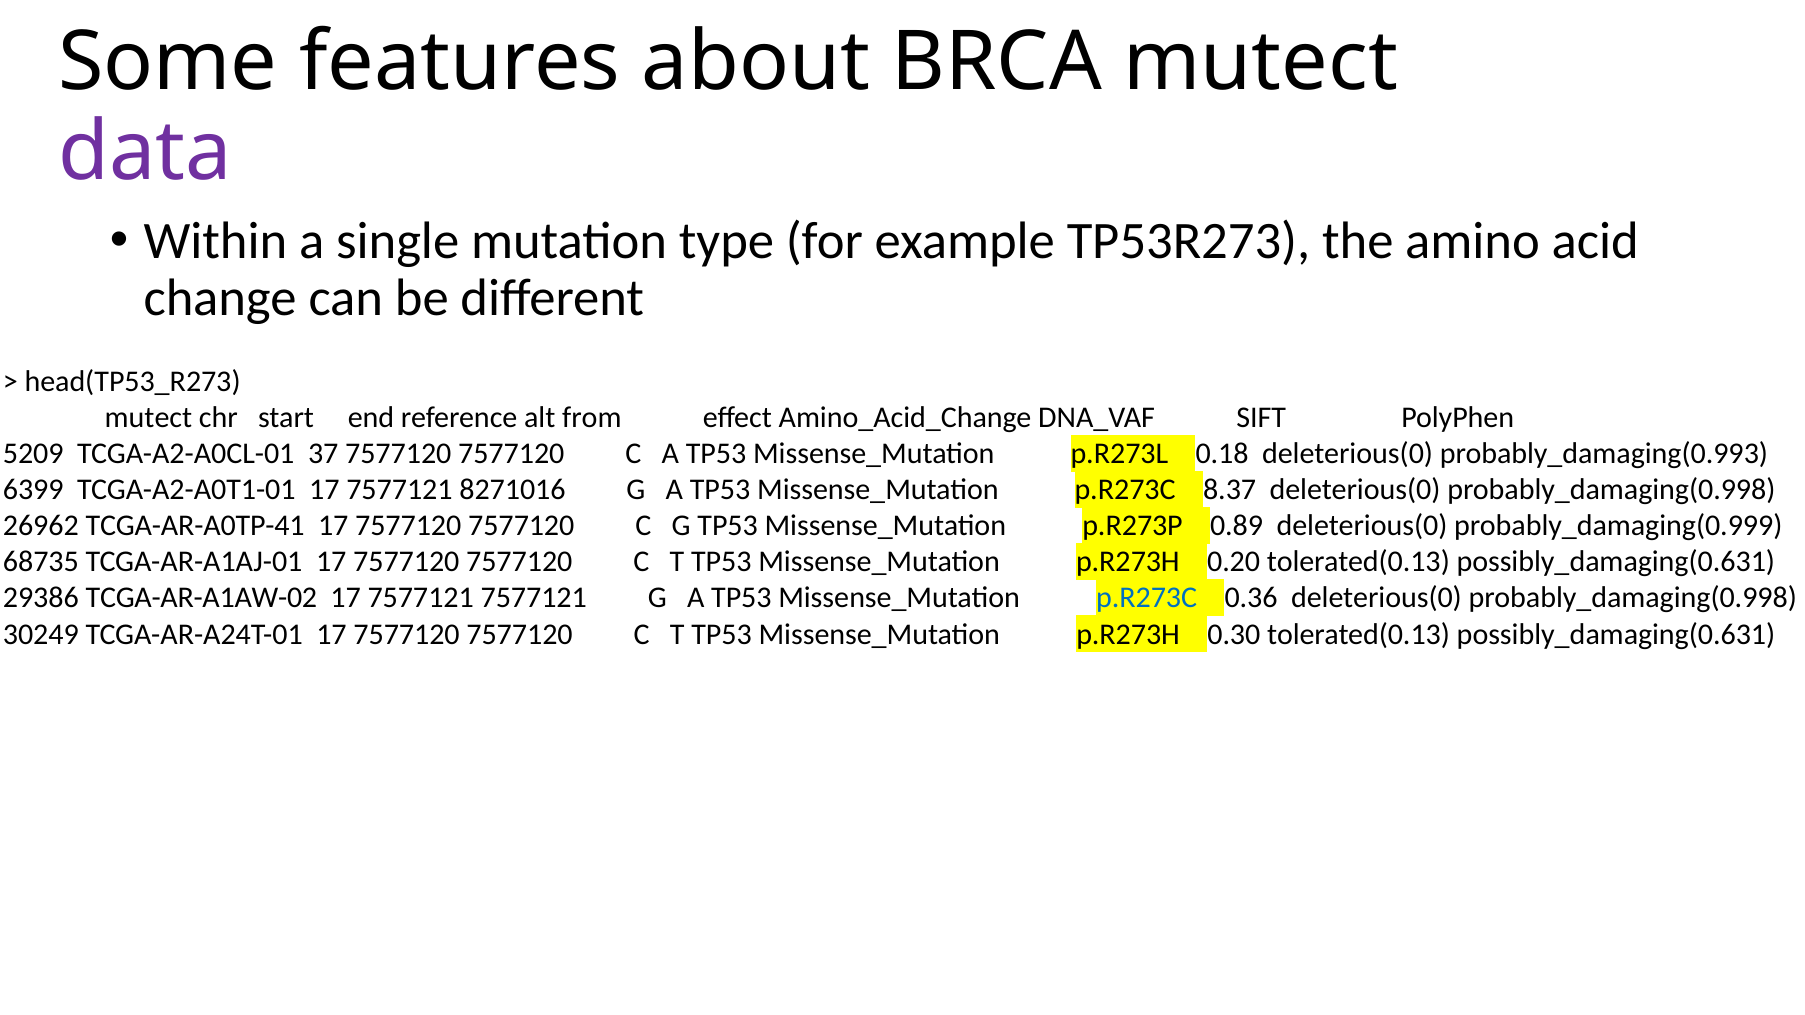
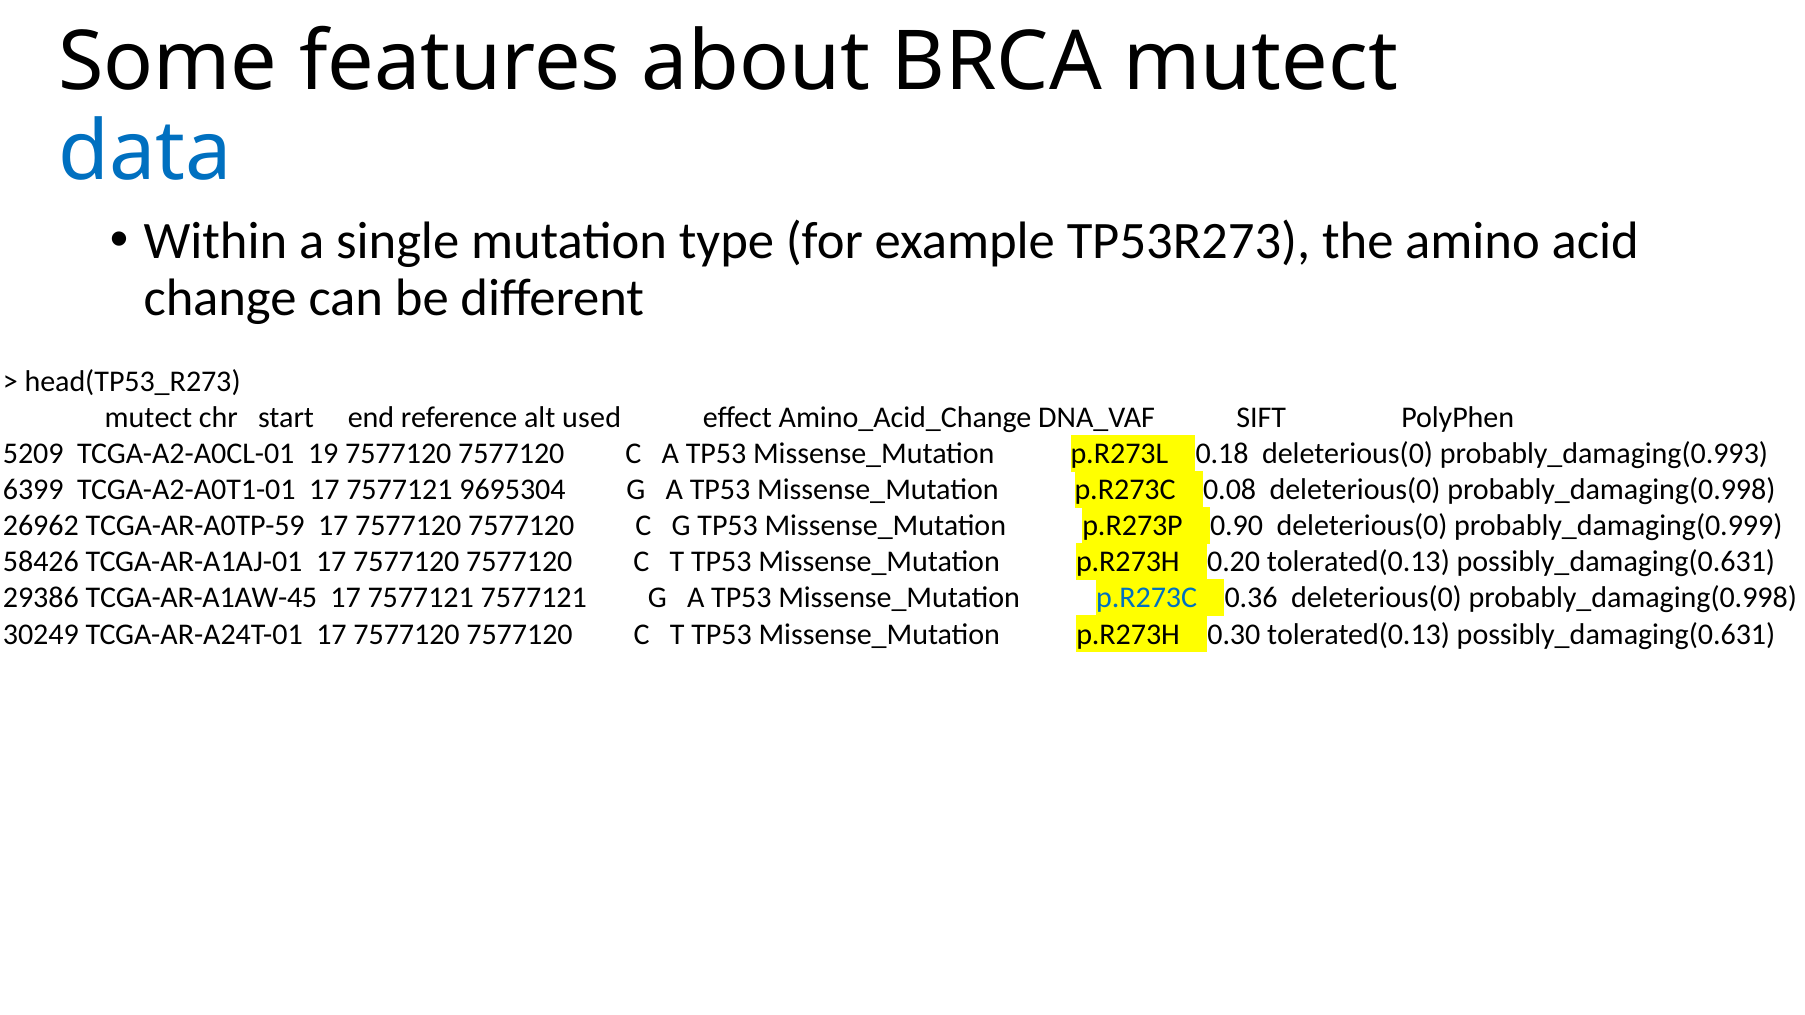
data colour: purple -> blue (145, 152)
from: from -> used (592, 418)
37: 37 -> 19 (323, 454)
8271016: 8271016 -> 9695304 (512, 490)
8.37: 8.37 -> 0.08 (1230, 490)
TCGA-AR-A0TP-41: TCGA-AR-A0TP-41 -> TCGA-AR-A0TP-59 (195, 526)
0.89: 0.89 -> 0.90 (1237, 526)
68735: 68735 -> 58426 (41, 562)
TCGA-AR-A1AW-02: TCGA-AR-A1AW-02 -> TCGA-AR-A1AW-45 (201, 598)
